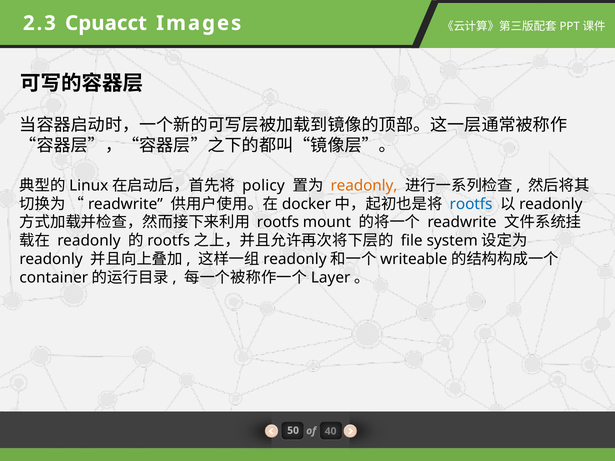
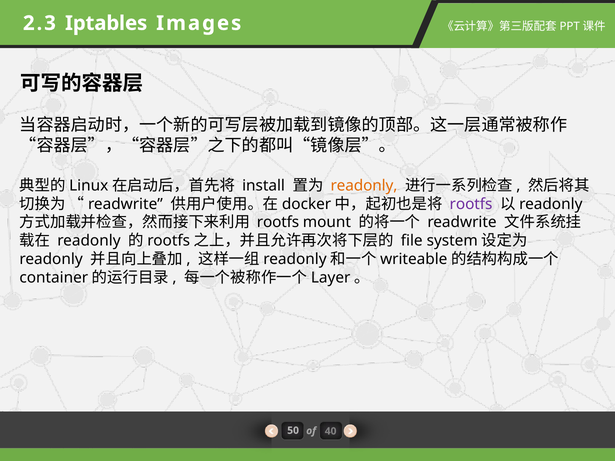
Cpuacct: Cpuacct -> Iptables (106, 23)
policy: policy -> install (264, 186)
rootfs colour: blue -> purple (471, 204)
